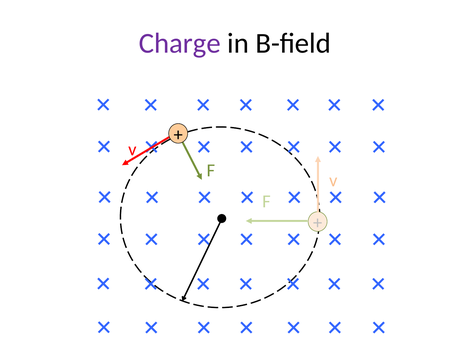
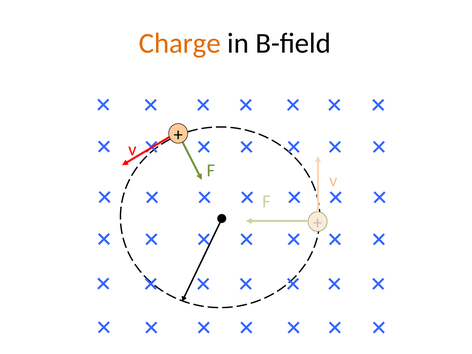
Charge colour: purple -> orange (180, 43)
